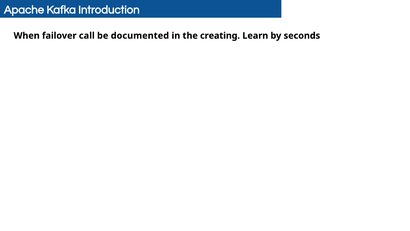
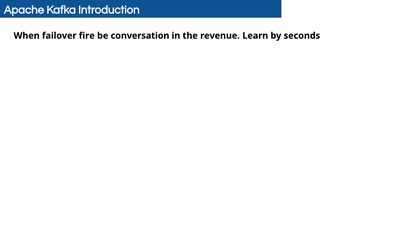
call: call -> fire (87, 36)
documented: documented -> conversation (140, 36)
creating: creating -> revenue (220, 36)
